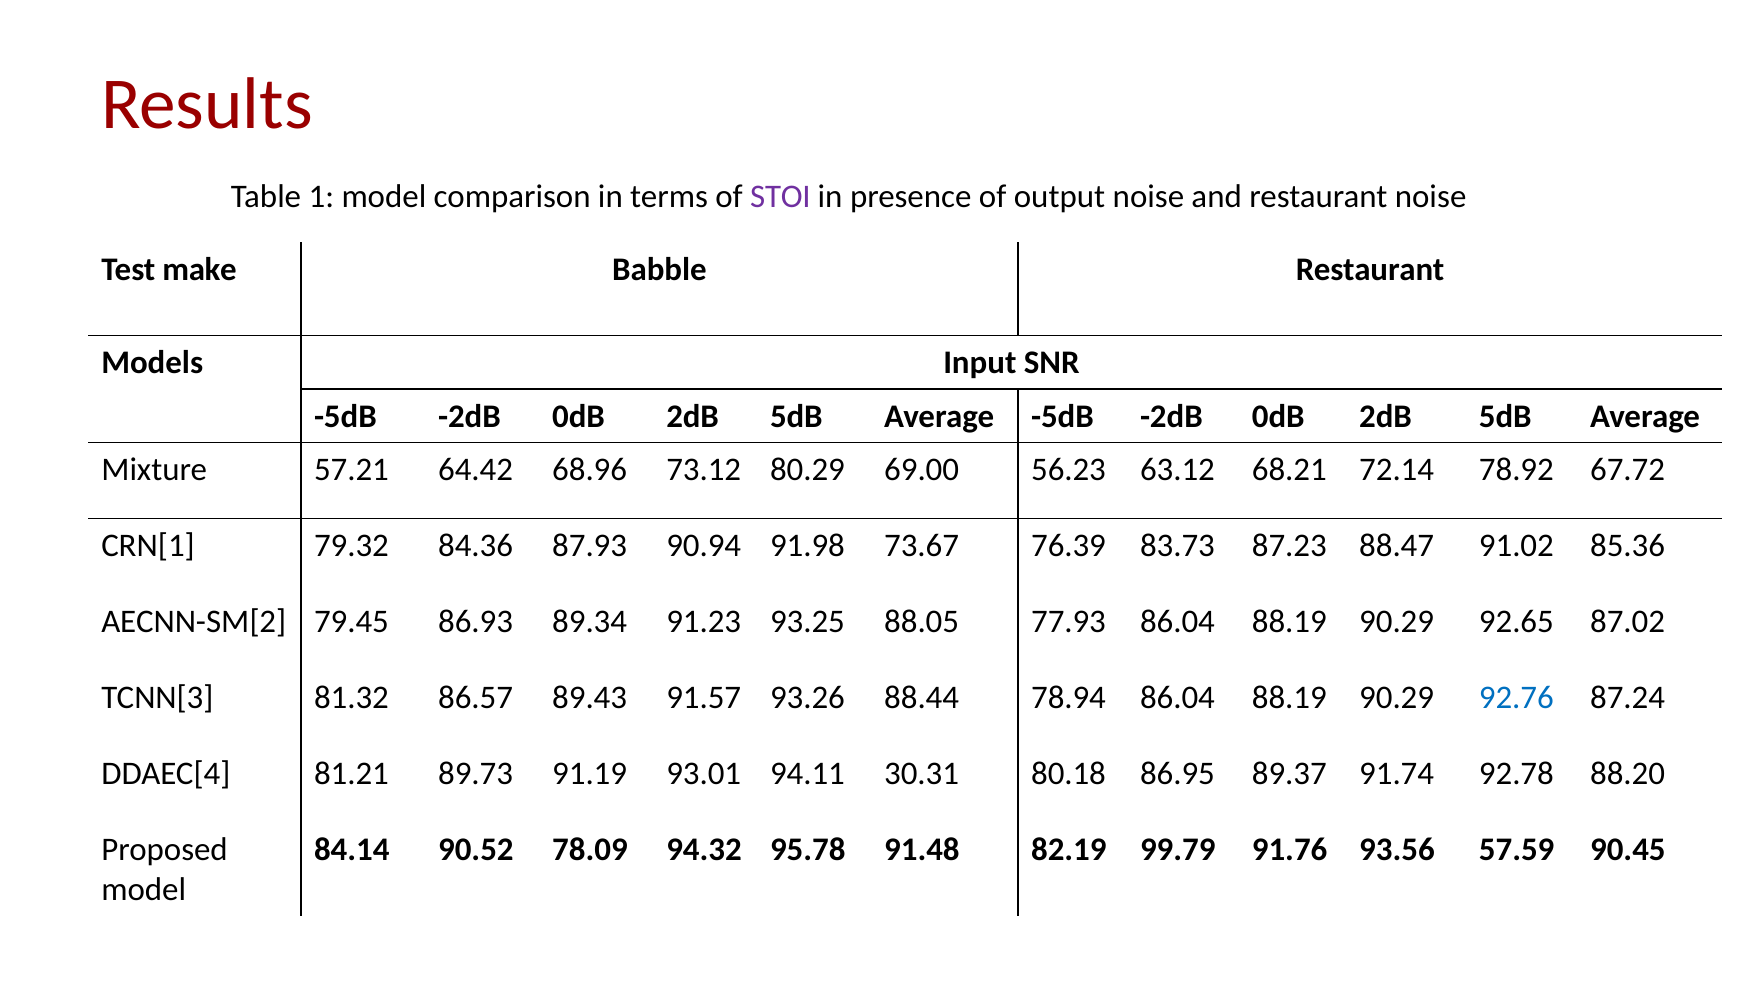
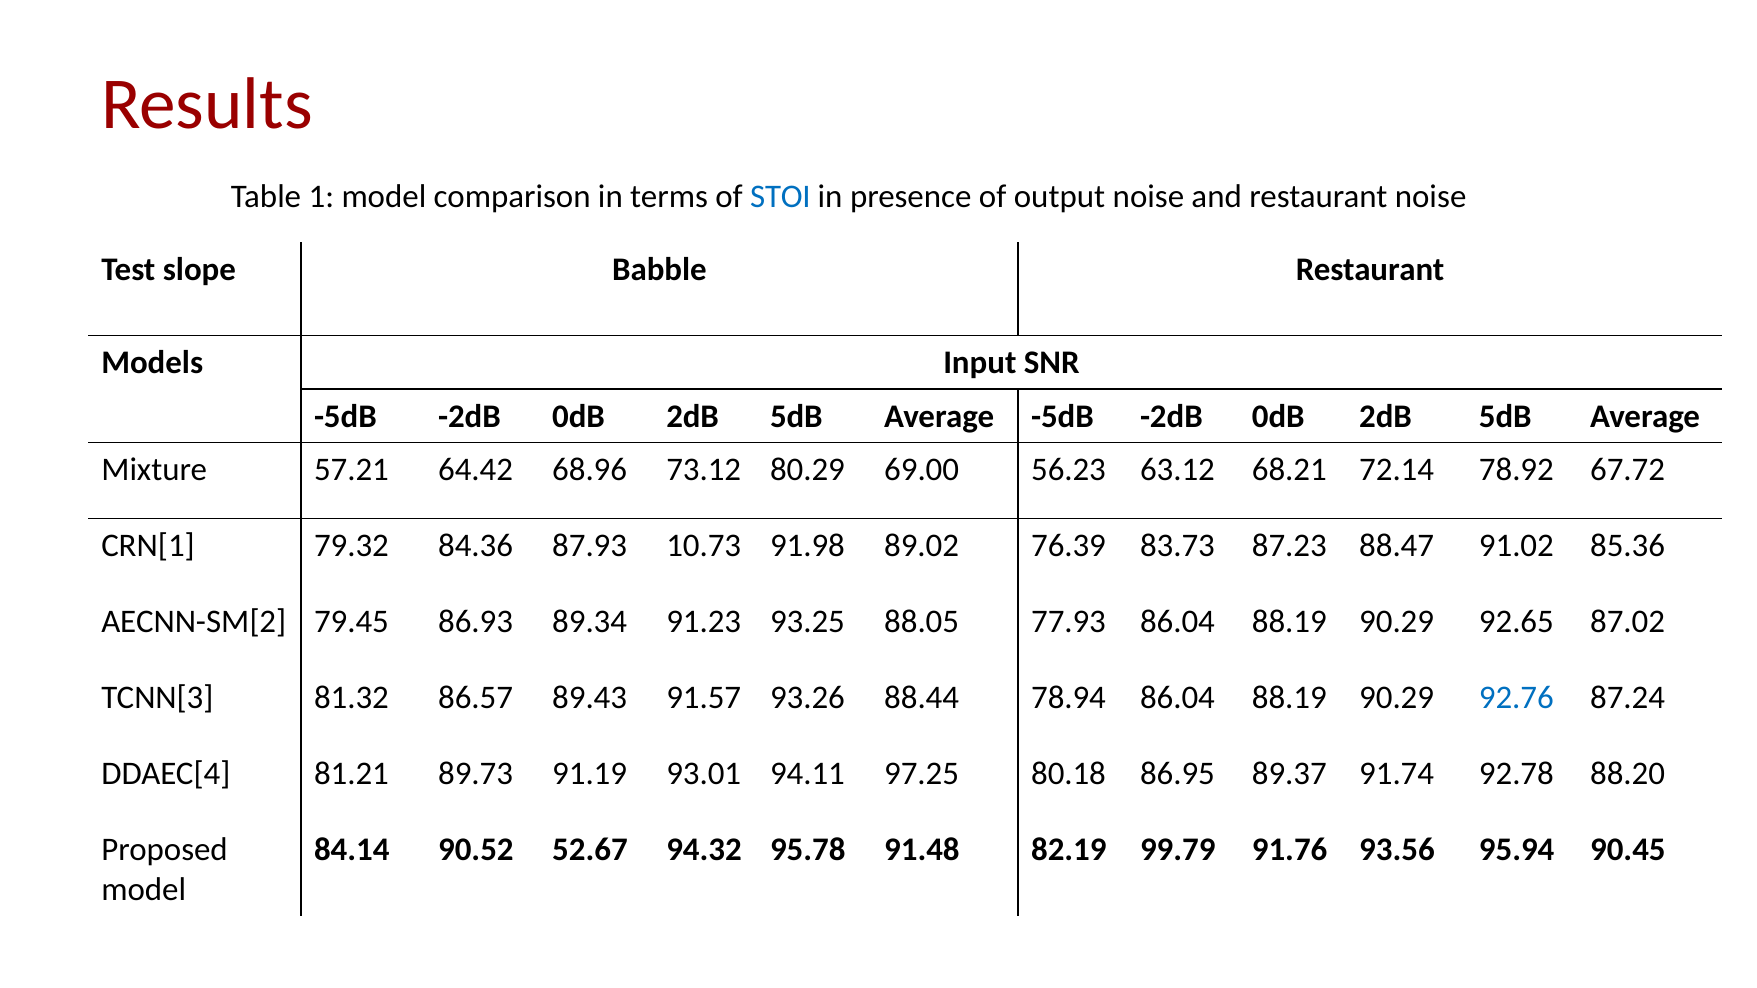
STOI colour: purple -> blue (780, 197)
make: make -> slope (199, 269)
90.94: 90.94 -> 10.73 (704, 546)
73.67: 73.67 -> 89.02 (922, 546)
30.31: 30.31 -> 97.25 (922, 774)
78.09: 78.09 -> 52.67 (590, 850)
57.59: 57.59 -> 95.94 (1517, 850)
